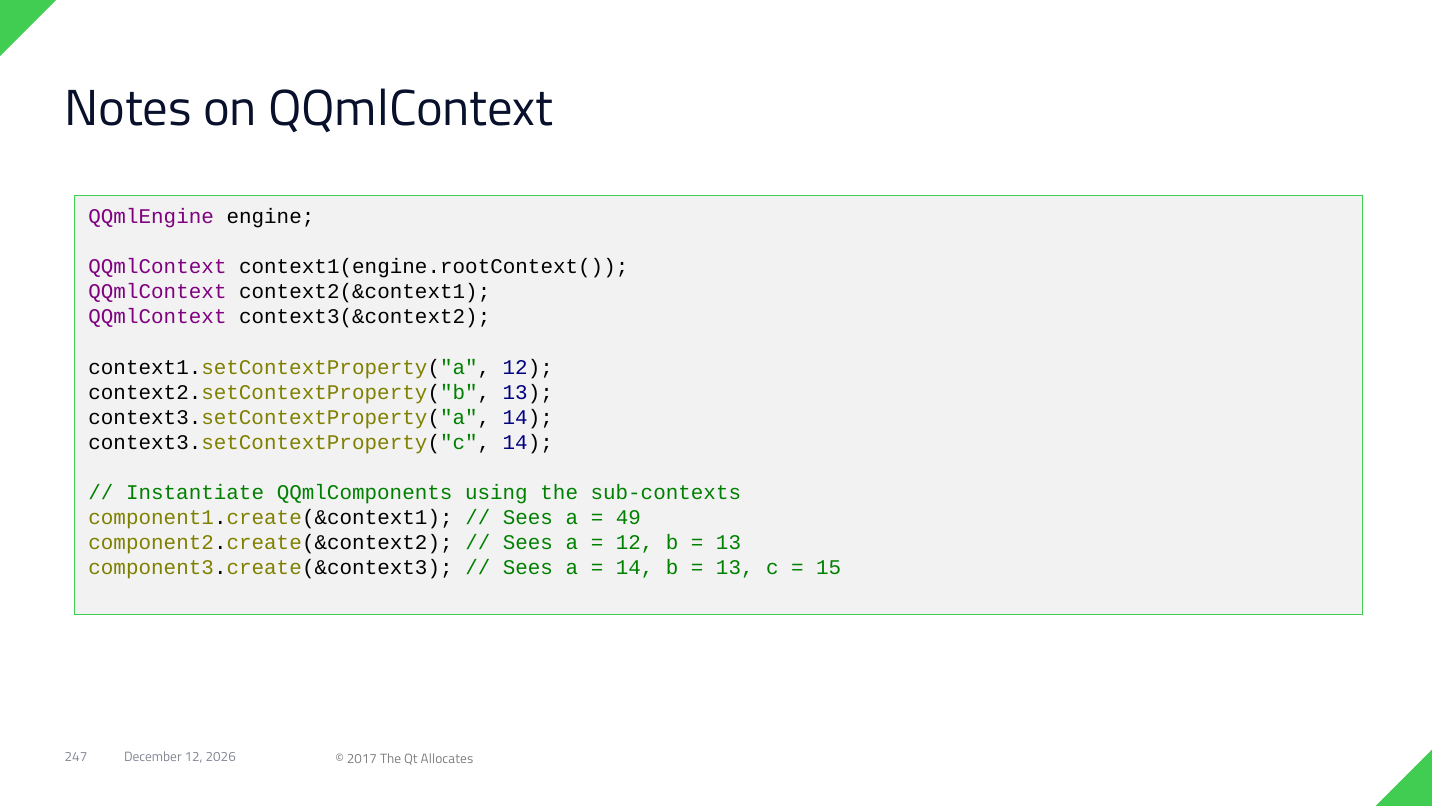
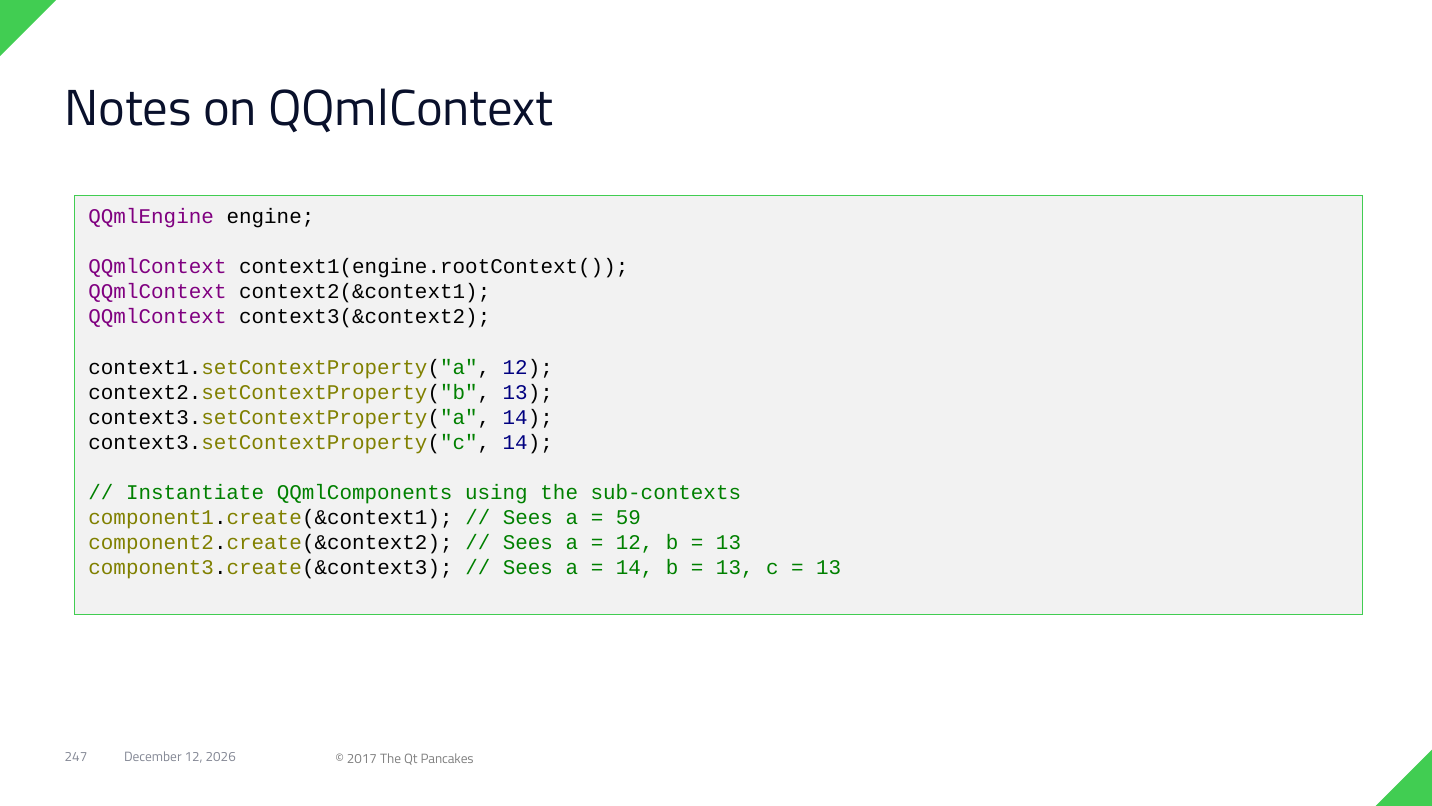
49: 49 -> 59 (628, 517)
15: 15 -> 13 (829, 568)
Allocates: Allocates -> Pancakes (447, 759)
